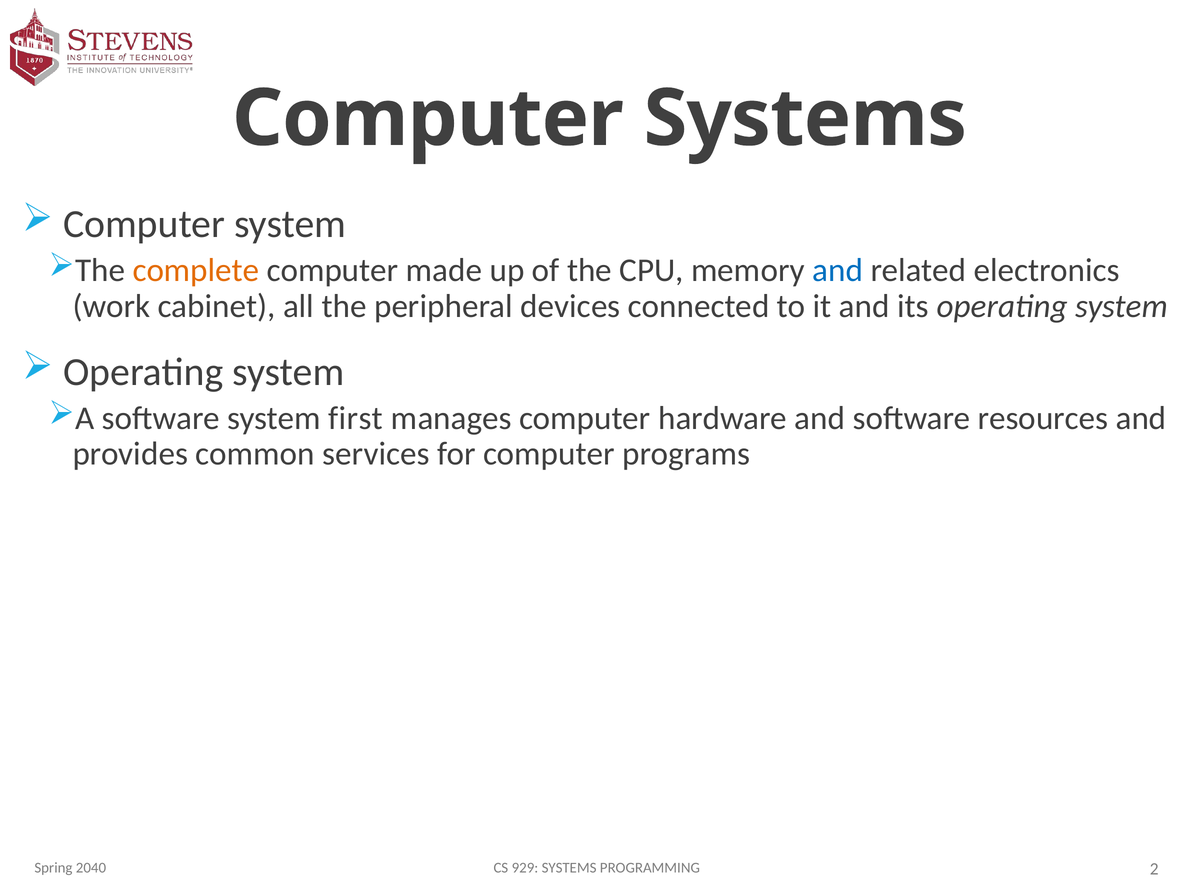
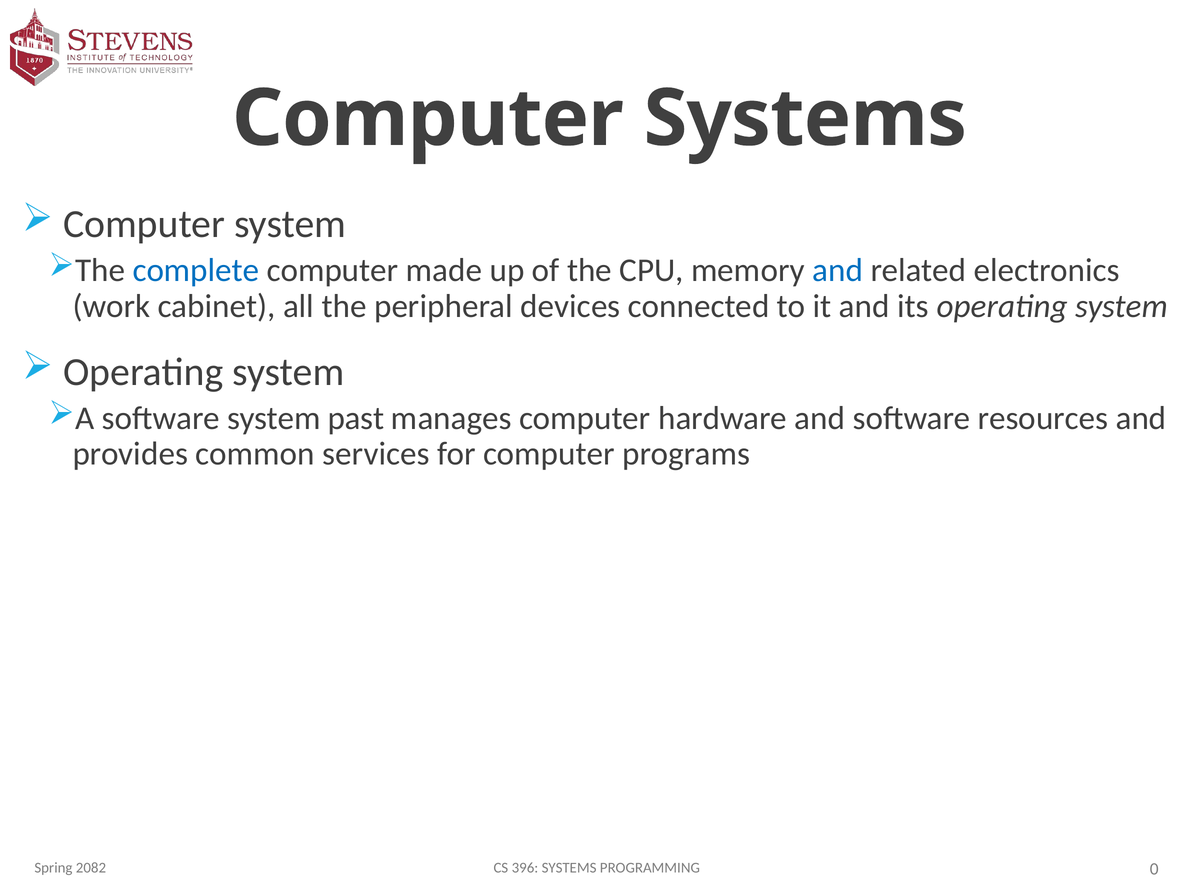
complete colour: orange -> blue (196, 270)
first: first -> past (356, 418)
2040: 2040 -> 2082 (91, 868)
929: 929 -> 396 (525, 868)
2: 2 -> 0 (1154, 869)
